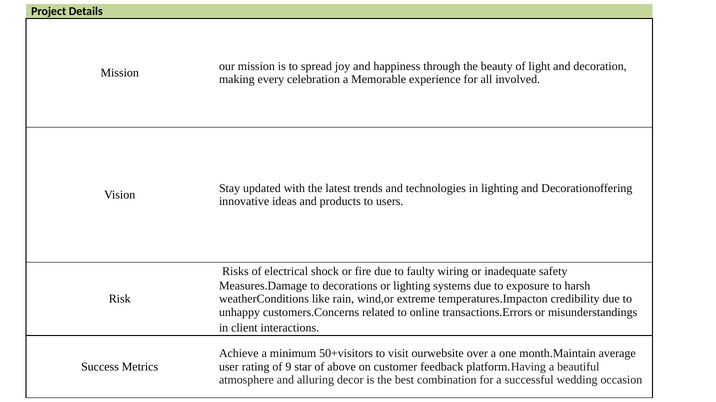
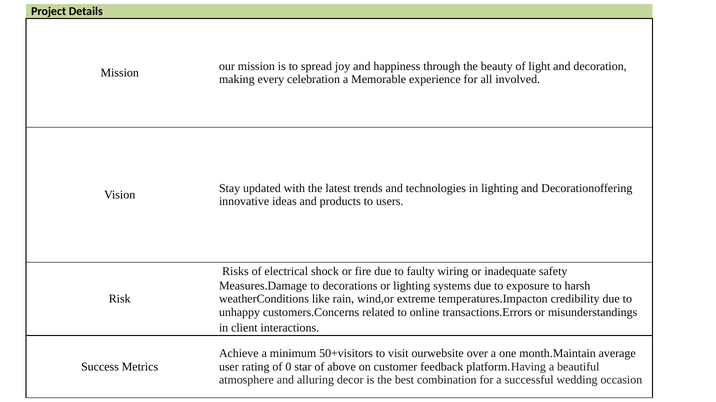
9: 9 -> 0 (288, 367)
